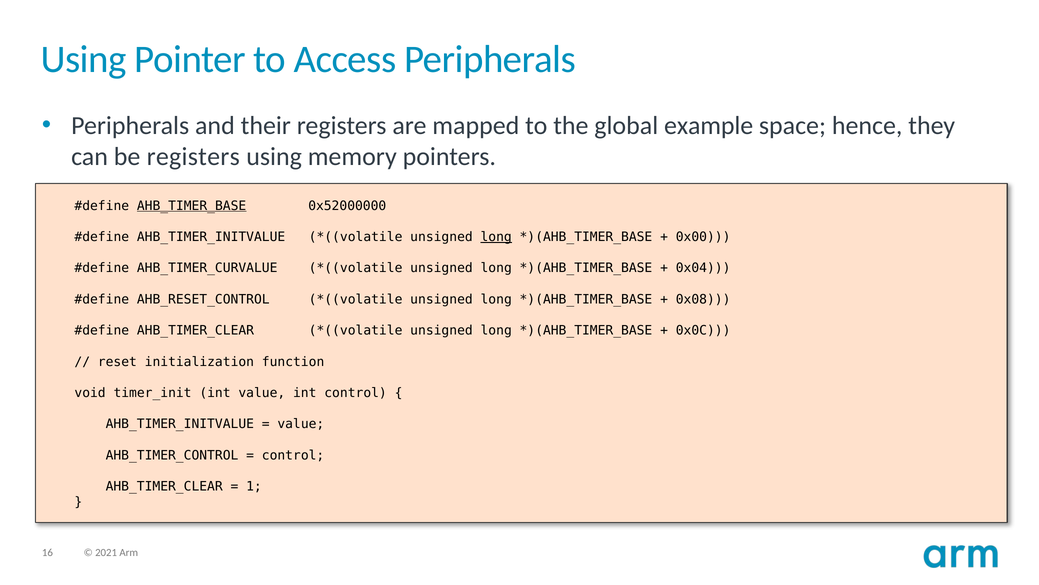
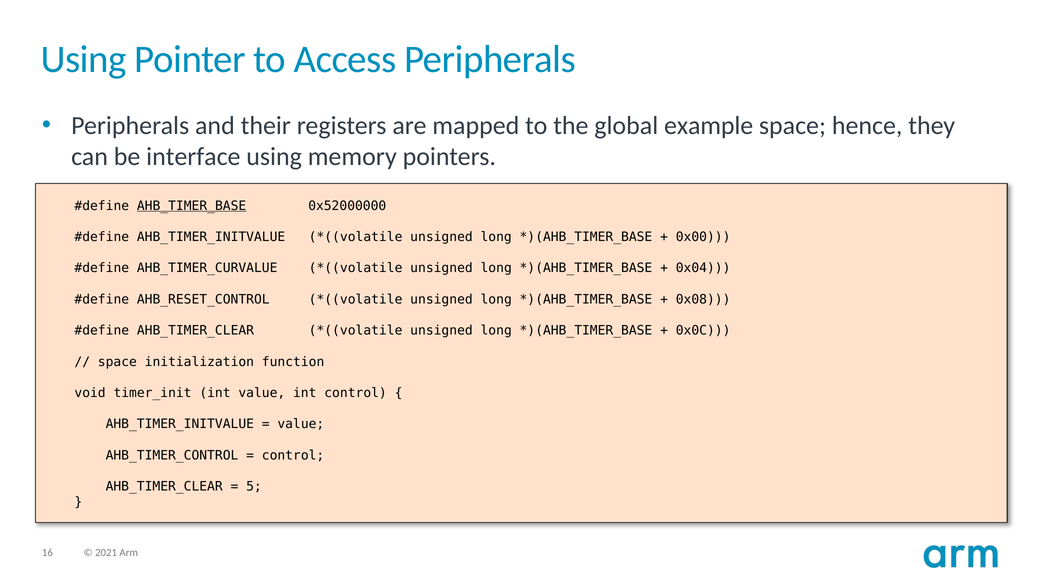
be registers: registers -> interface (193, 157)
long underline: present -> none (496, 237)
reset: reset -> space (117, 361)
1: 1 -> 5 (254, 486)
